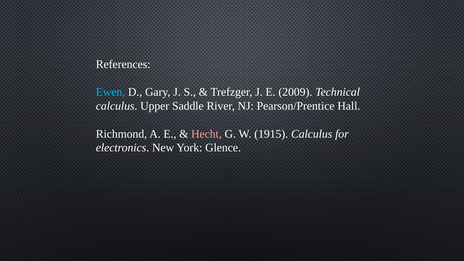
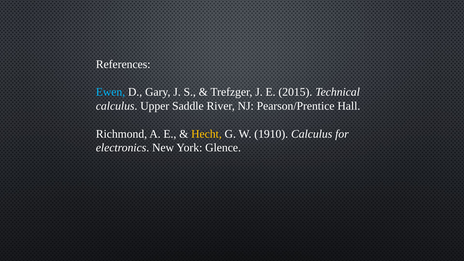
2009: 2009 -> 2015 (295, 92)
Hecht colour: pink -> yellow (206, 134)
1915: 1915 -> 1910 (271, 134)
